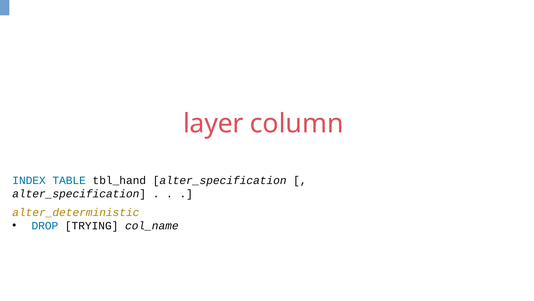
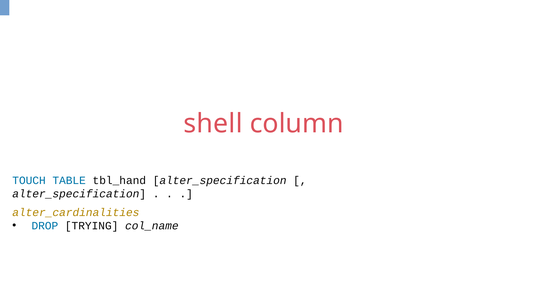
layer: layer -> shell (213, 123)
INDEX: INDEX -> TOUCH (29, 180)
alter_deterministic: alter_deterministic -> alter_cardinalities (76, 212)
